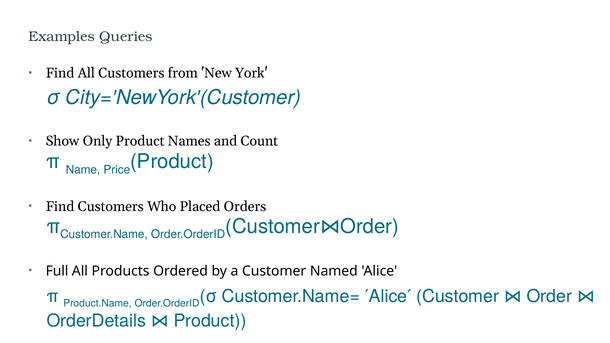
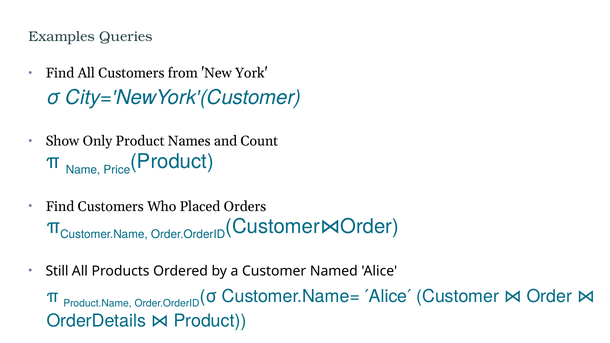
Full: Full -> Still (57, 271)
